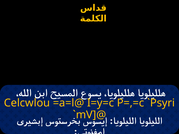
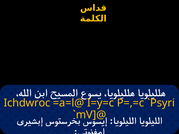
Celcwlou: Celcwlou -> Ichdwroc (27, 103)
